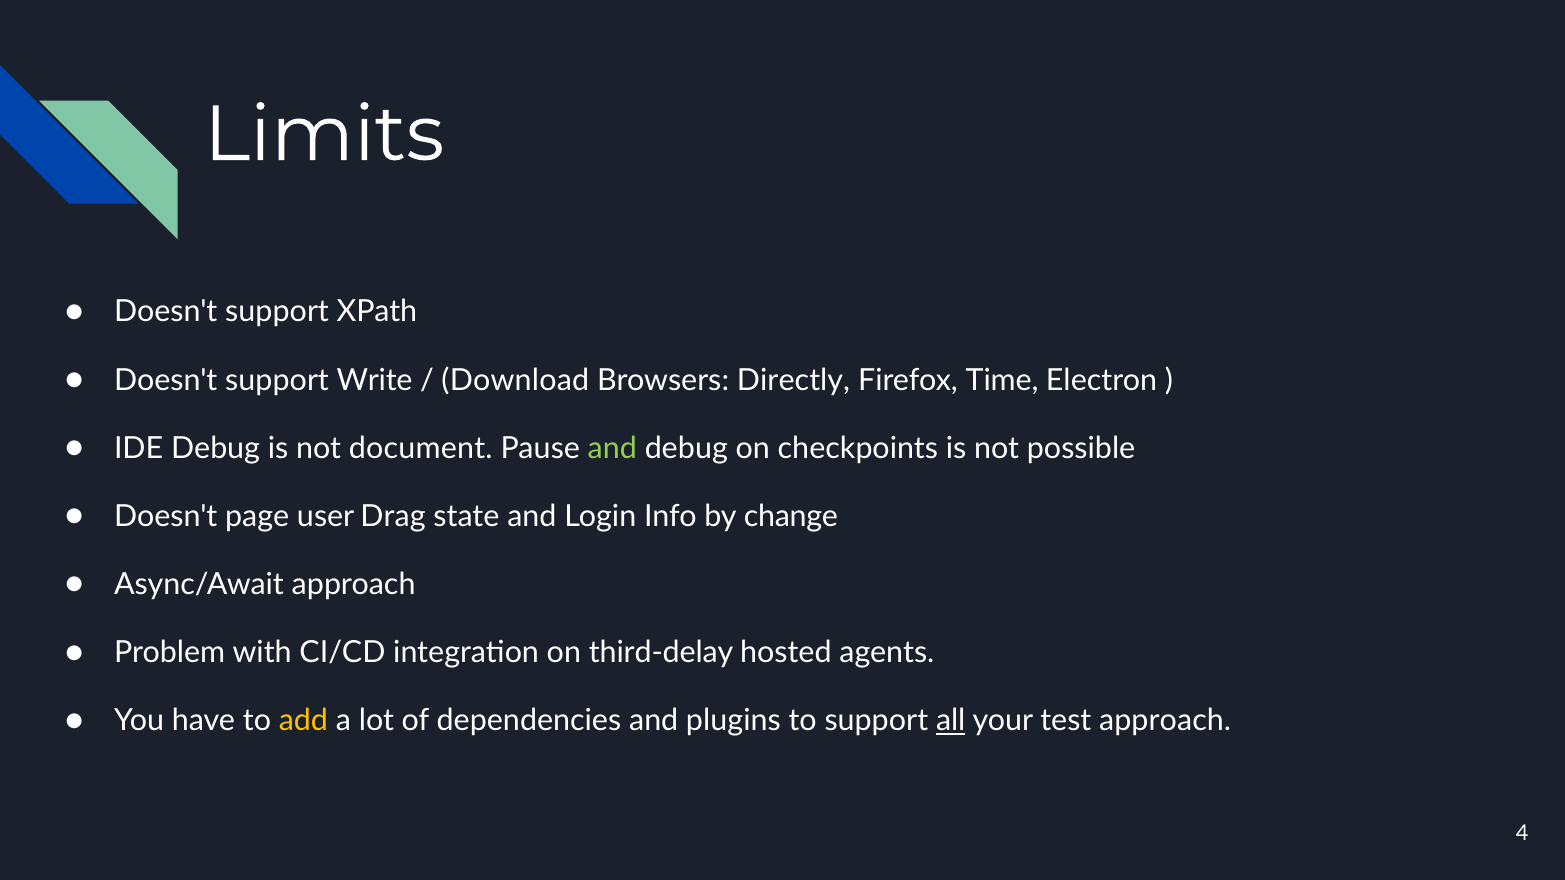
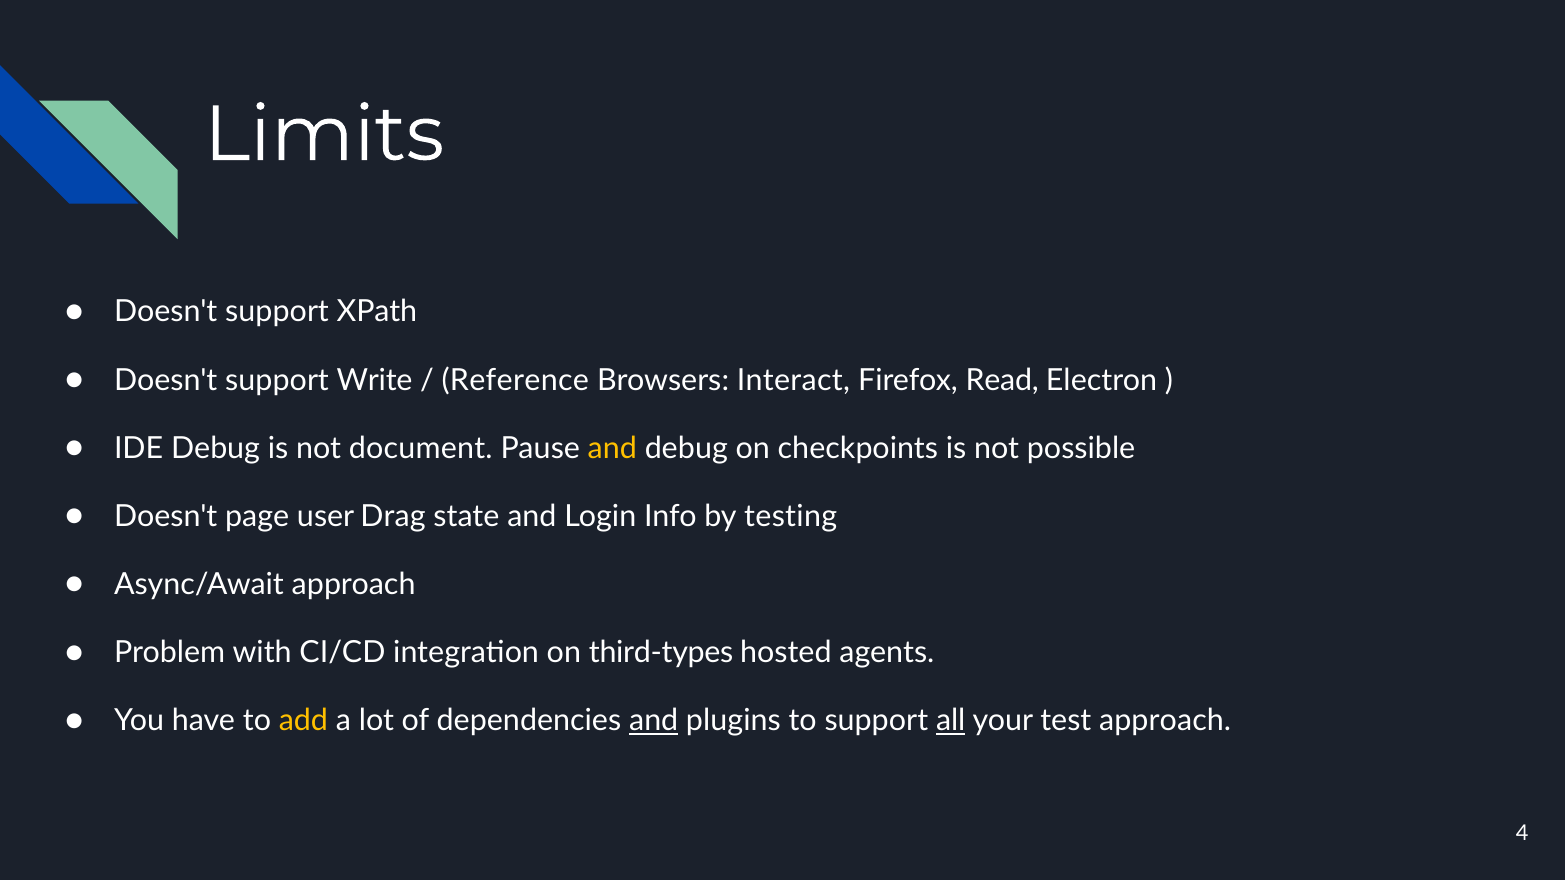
Download: Download -> Reference (515, 380)
Directly: Directly -> Interact (793, 380)
Time: Time -> Read (1002, 380)
and colour: light green -> yellow (612, 448)
change: change -> testing (791, 516)
third-delay: third-delay -> third-types (661, 653)
and underline: none -> present (654, 721)
